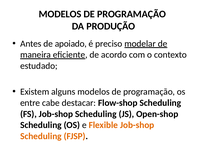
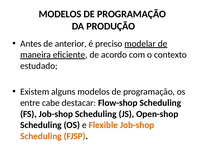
apoiado: apoiado -> anterior (71, 43)
